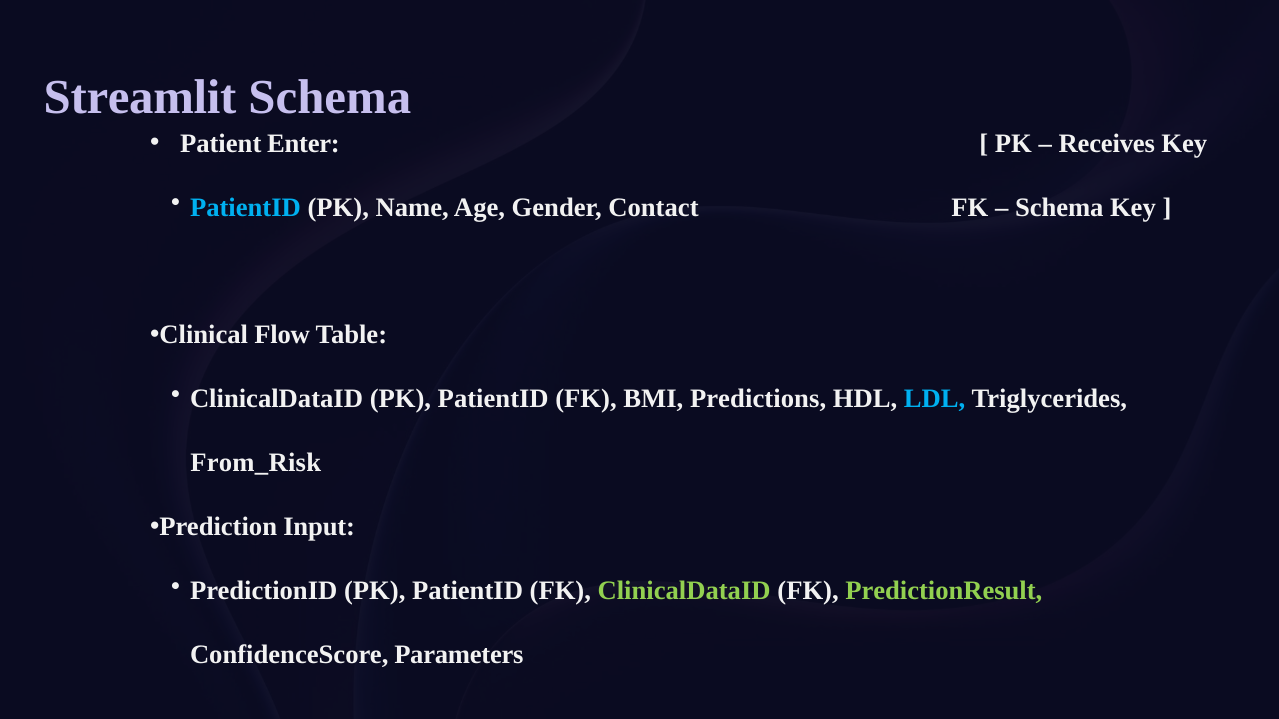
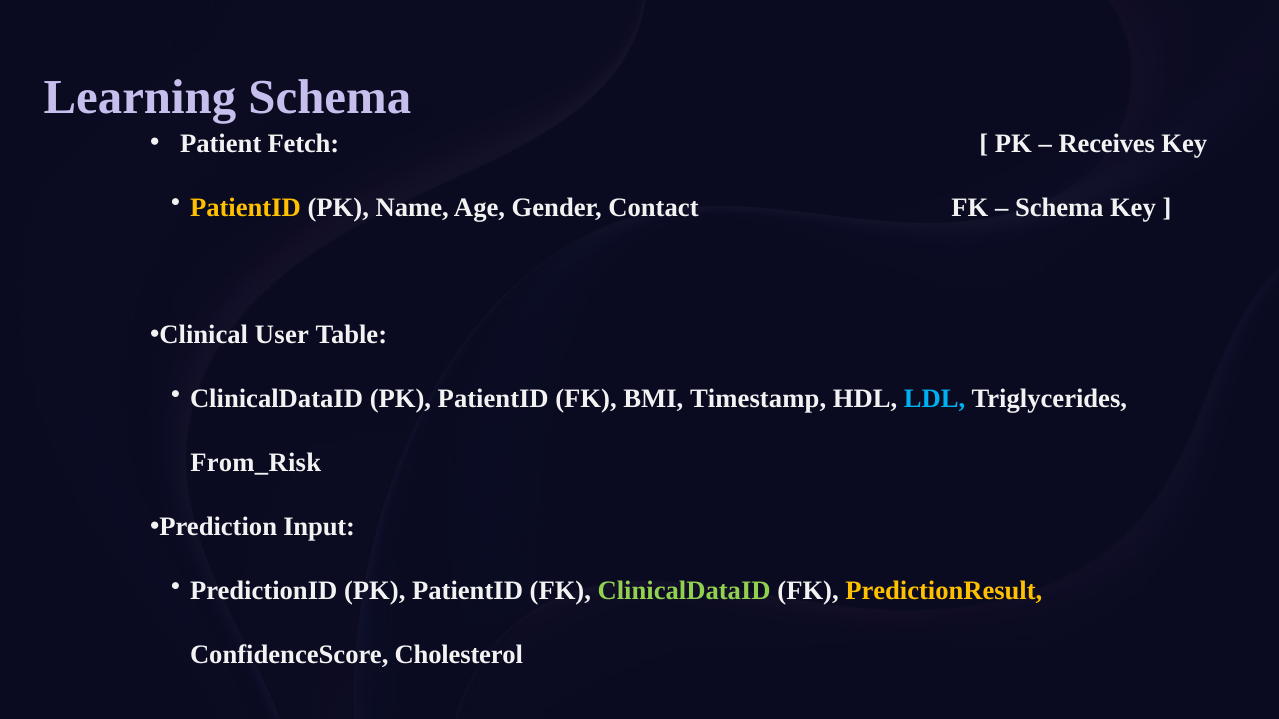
Streamlit: Streamlit -> Learning (140, 98)
Enter: Enter -> Fetch (303, 143)
PatientID colour: light blue -> yellow (245, 207)
Flow: Flow -> User (282, 335)
Predictions: Predictions -> Timestamp (758, 399)
PredictionResult colour: light green -> yellow (944, 591)
Parameters: Parameters -> Cholesterol (459, 655)
